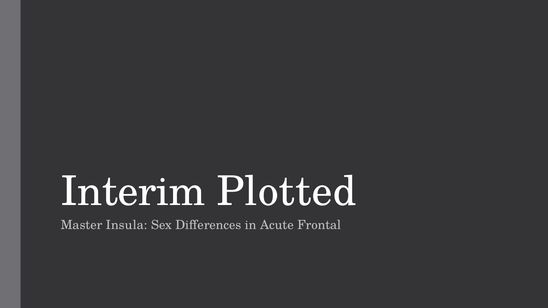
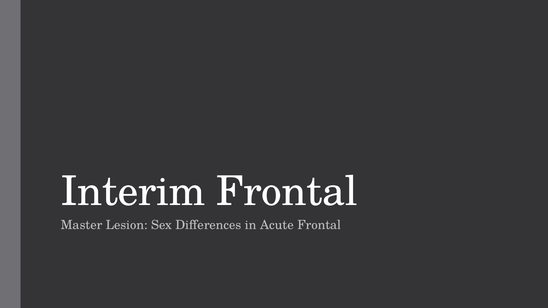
Interim Plotted: Plotted -> Frontal (287, 192)
Insula: Insula -> Lesion (127, 225)
